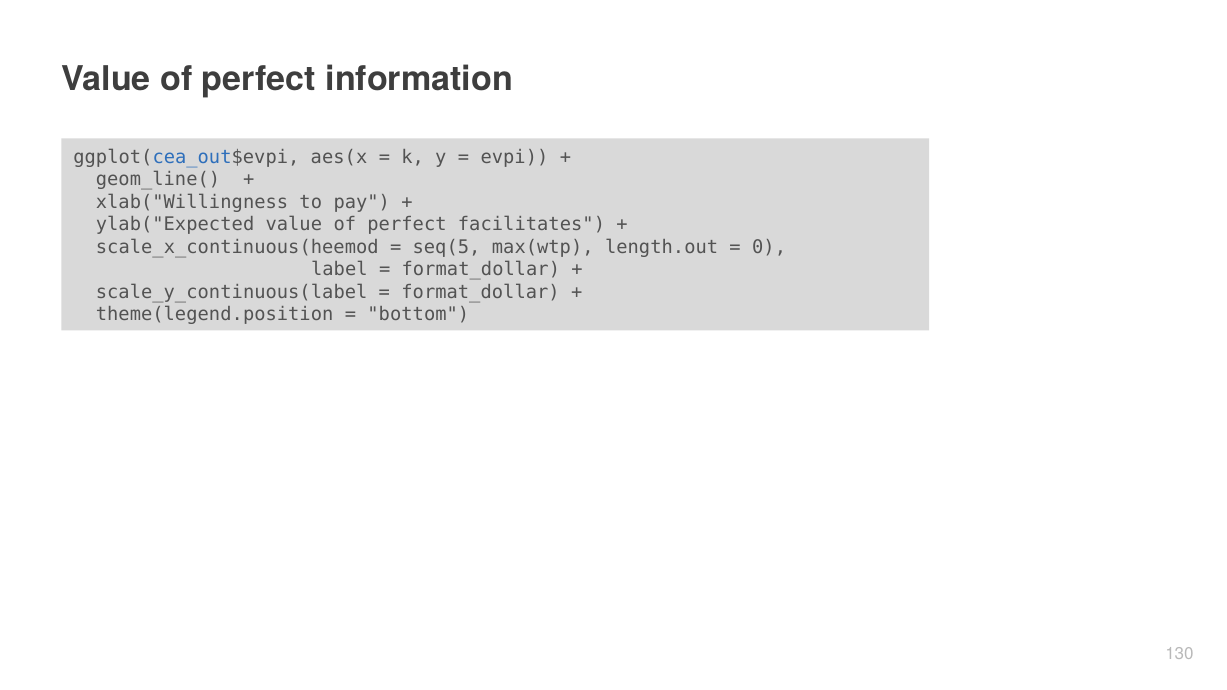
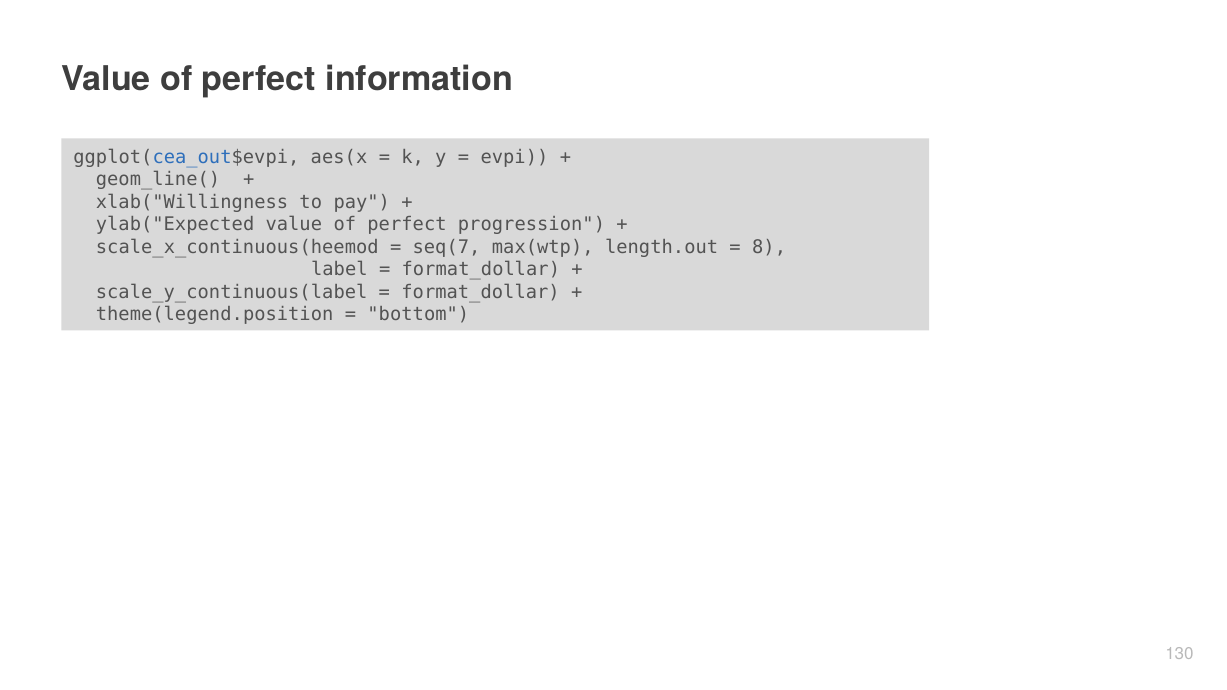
facilitates: facilitates -> progression (531, 225)
seq(5: seq(5 -> seq(7 (447, 247)
0: 0 -> 8 (769, 247)
